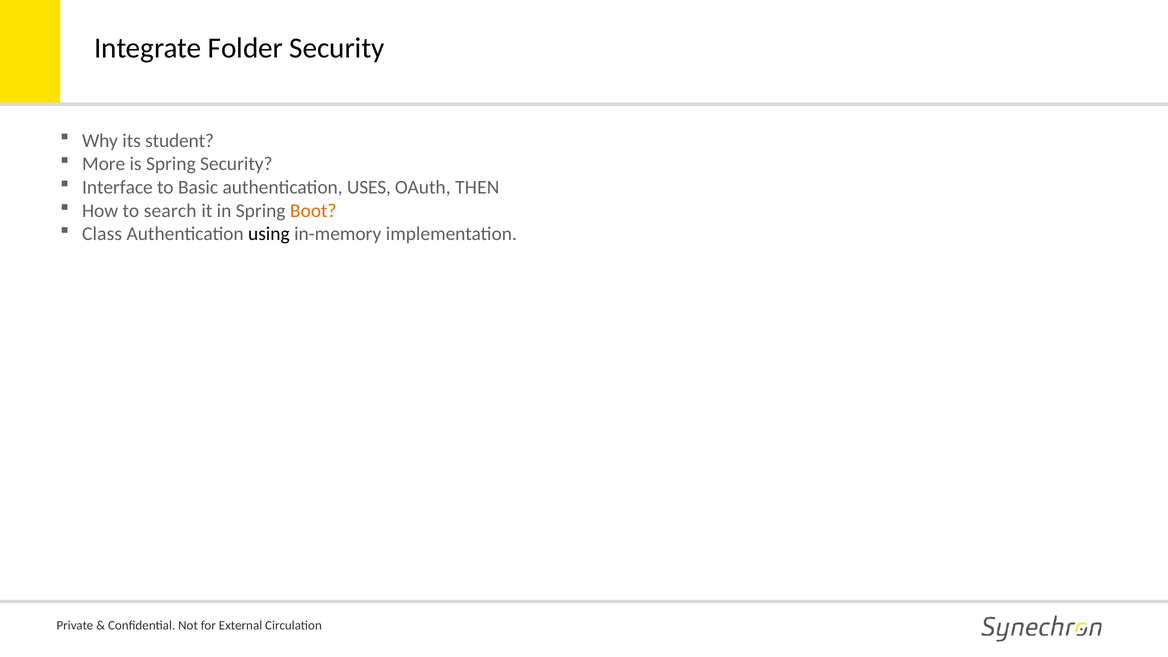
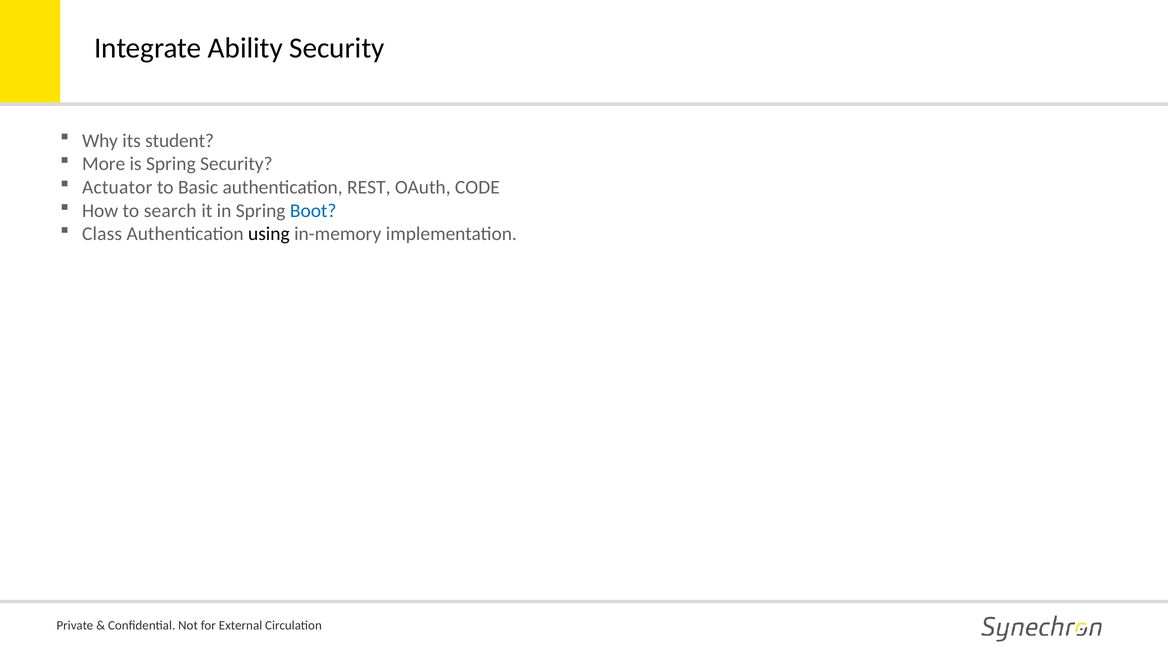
Folder: Folder -> Ability (245, 48)
Interface: Interface -> Actuator (117, 187)
USES: USES -> REST (369, 187)
THEN: THEN -> CODE (477, 187)
Boot colour: orange -> blue (313, 211)
